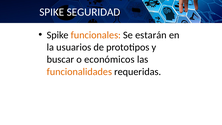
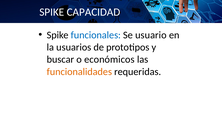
SEGURIDAD: SEGURIDAD -> CAPACIDAD (93, 12)
funcionales colour: orange -> blue (96, 35)
estarán: estarán -> usuario (151, 35)
